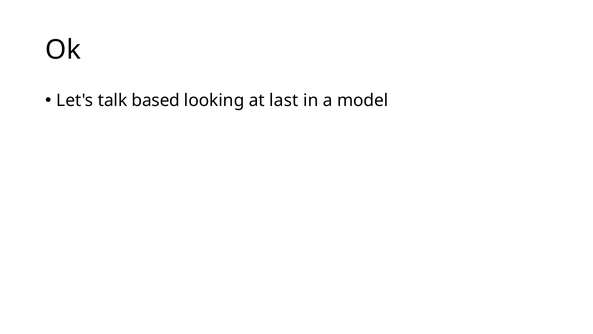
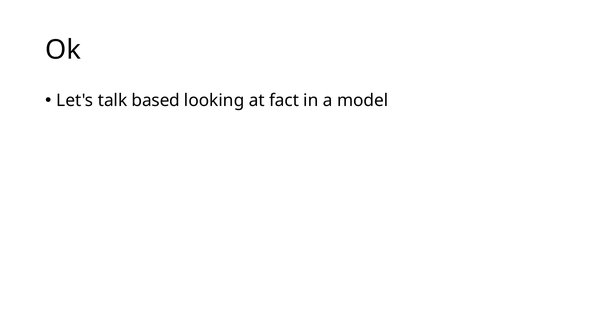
last: last -> fact (284, 100)
